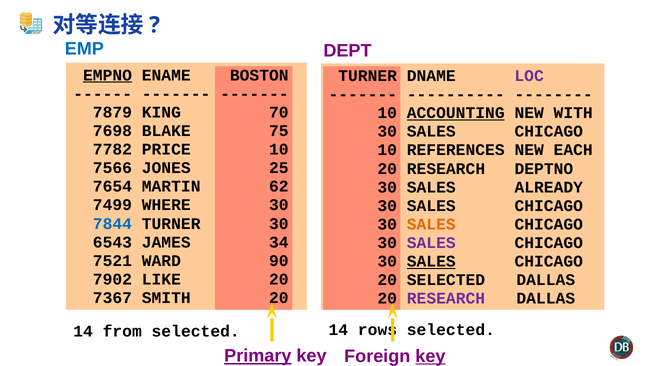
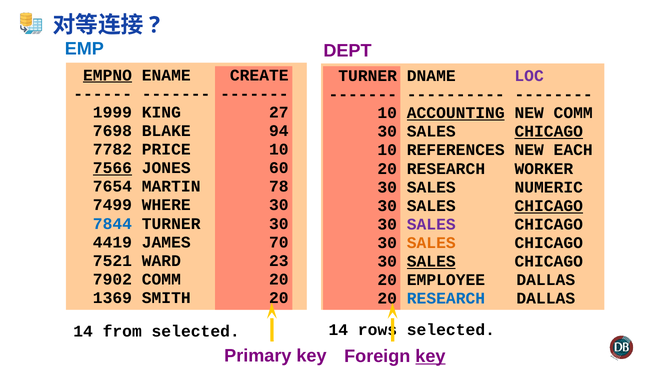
BOSTON: BOSTON -> CREATE (259, 75)
7879: 7879 -> 1999 (112, 112)
70: 70 -> 27 (279, 112)
NEW WITH: WITH -> COMM (573, 113)
75: 75 -> 94 (279, 131)
CHICAGO underline: none -> present (549, 132)
7566 underline: none -> present (112, 168)
25: 25 -> 60 (279, 168)
DEPTNO: DEPTNO -> WORKER (544, 169)
62: 62 -> 78 (279, 187)
ALREADY: ALREADY -> NUMERIC (549, 187)
CHICAGO underline: none -> present (549, 206)
SALES colour: orange -> purple (431, 224)
6543: 6543 -> 4419 (112, 242)
34: 34 -> 70 (279, 242)
SALES colour: purple -> orange (431, 243)
90: 90 -> 23 (279, 261)
7902 LIKE: LIKE -> COMM (161, 279)
20 SELECTED: SELECTED -> EMPLOYEE (446, 280)
7367: 7367 -> 1369 (112, 298)
RESEARCH colour: purple -> blue (446, 299)
Primary underline: present -> none (258, 356)
